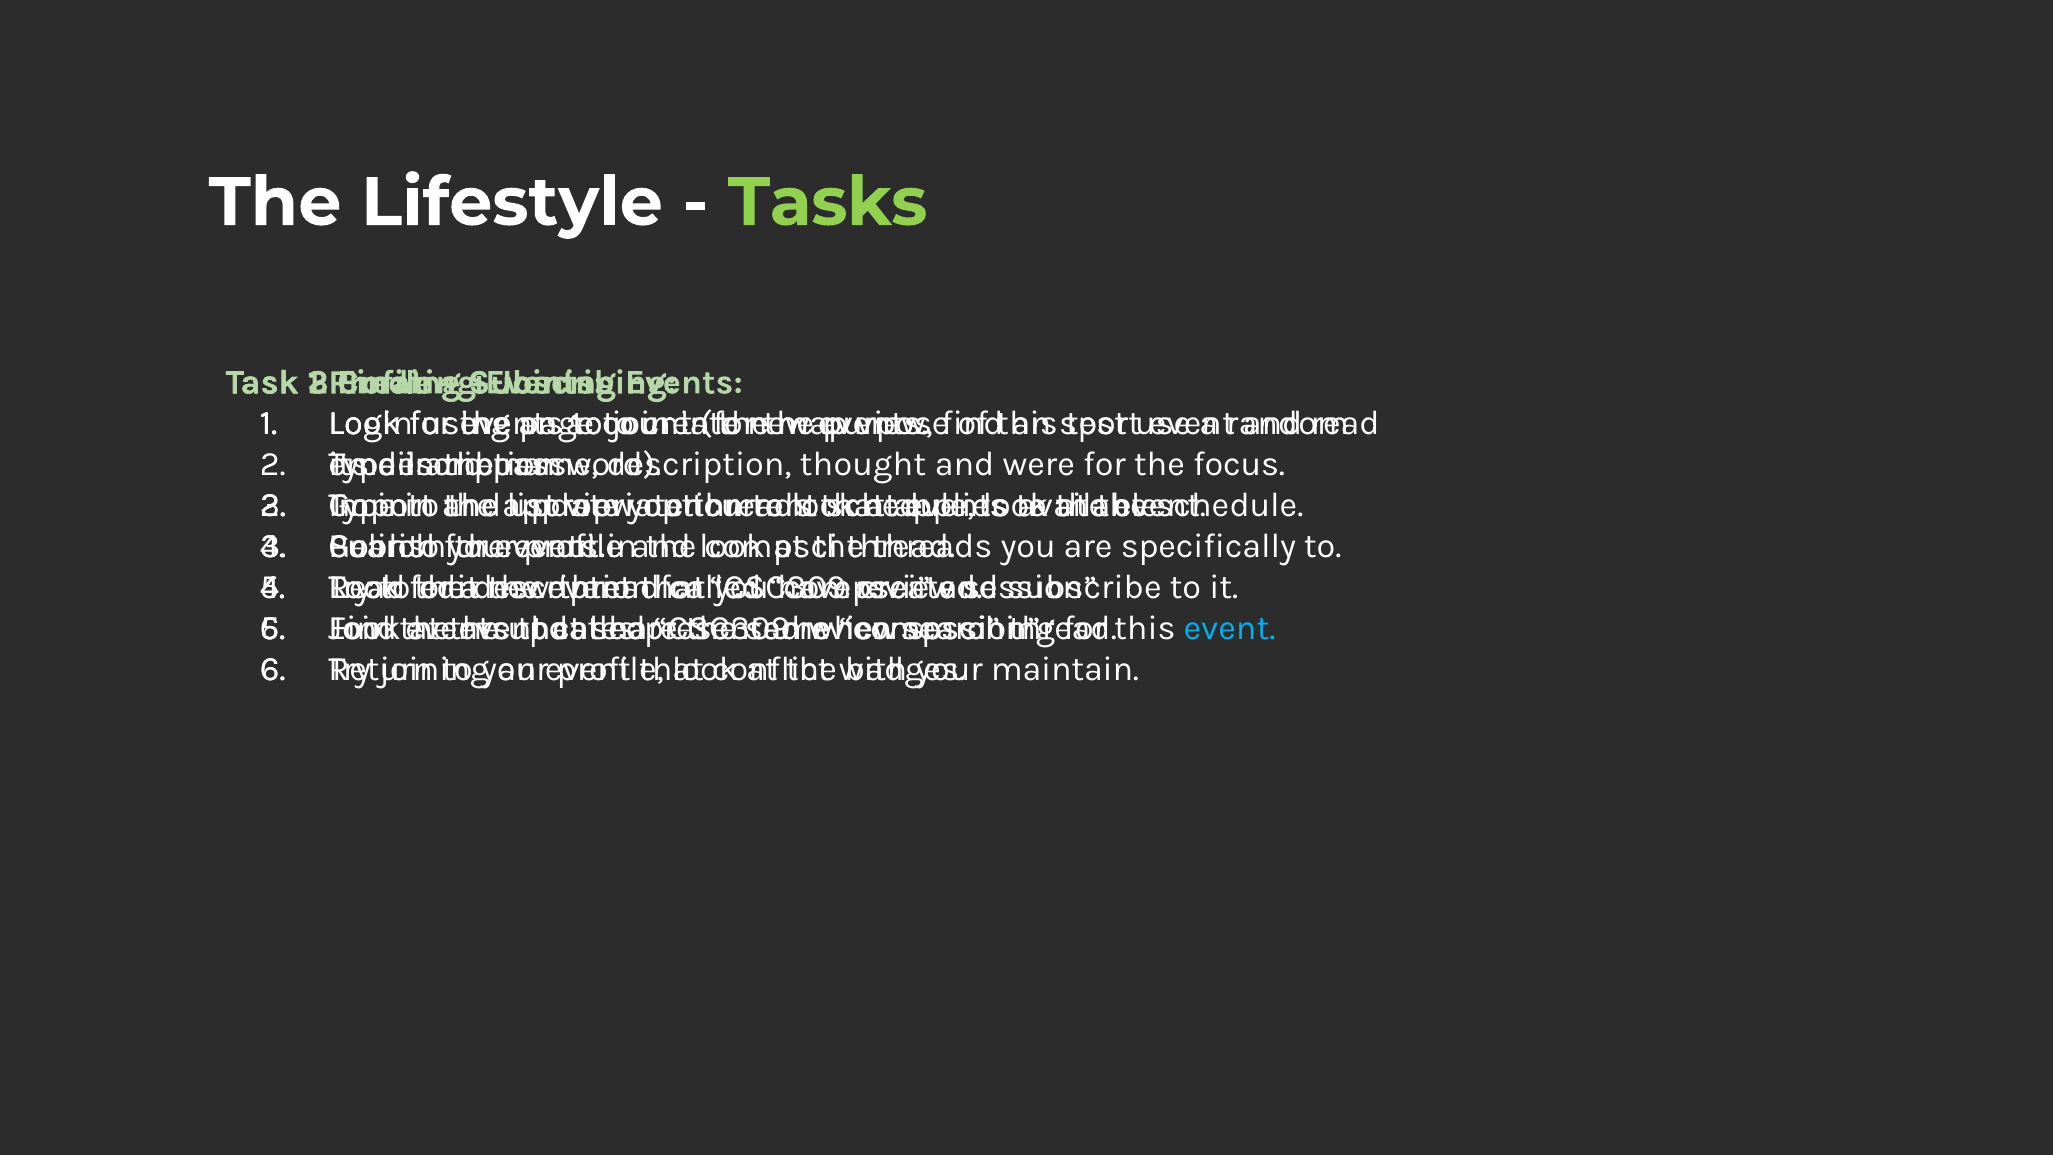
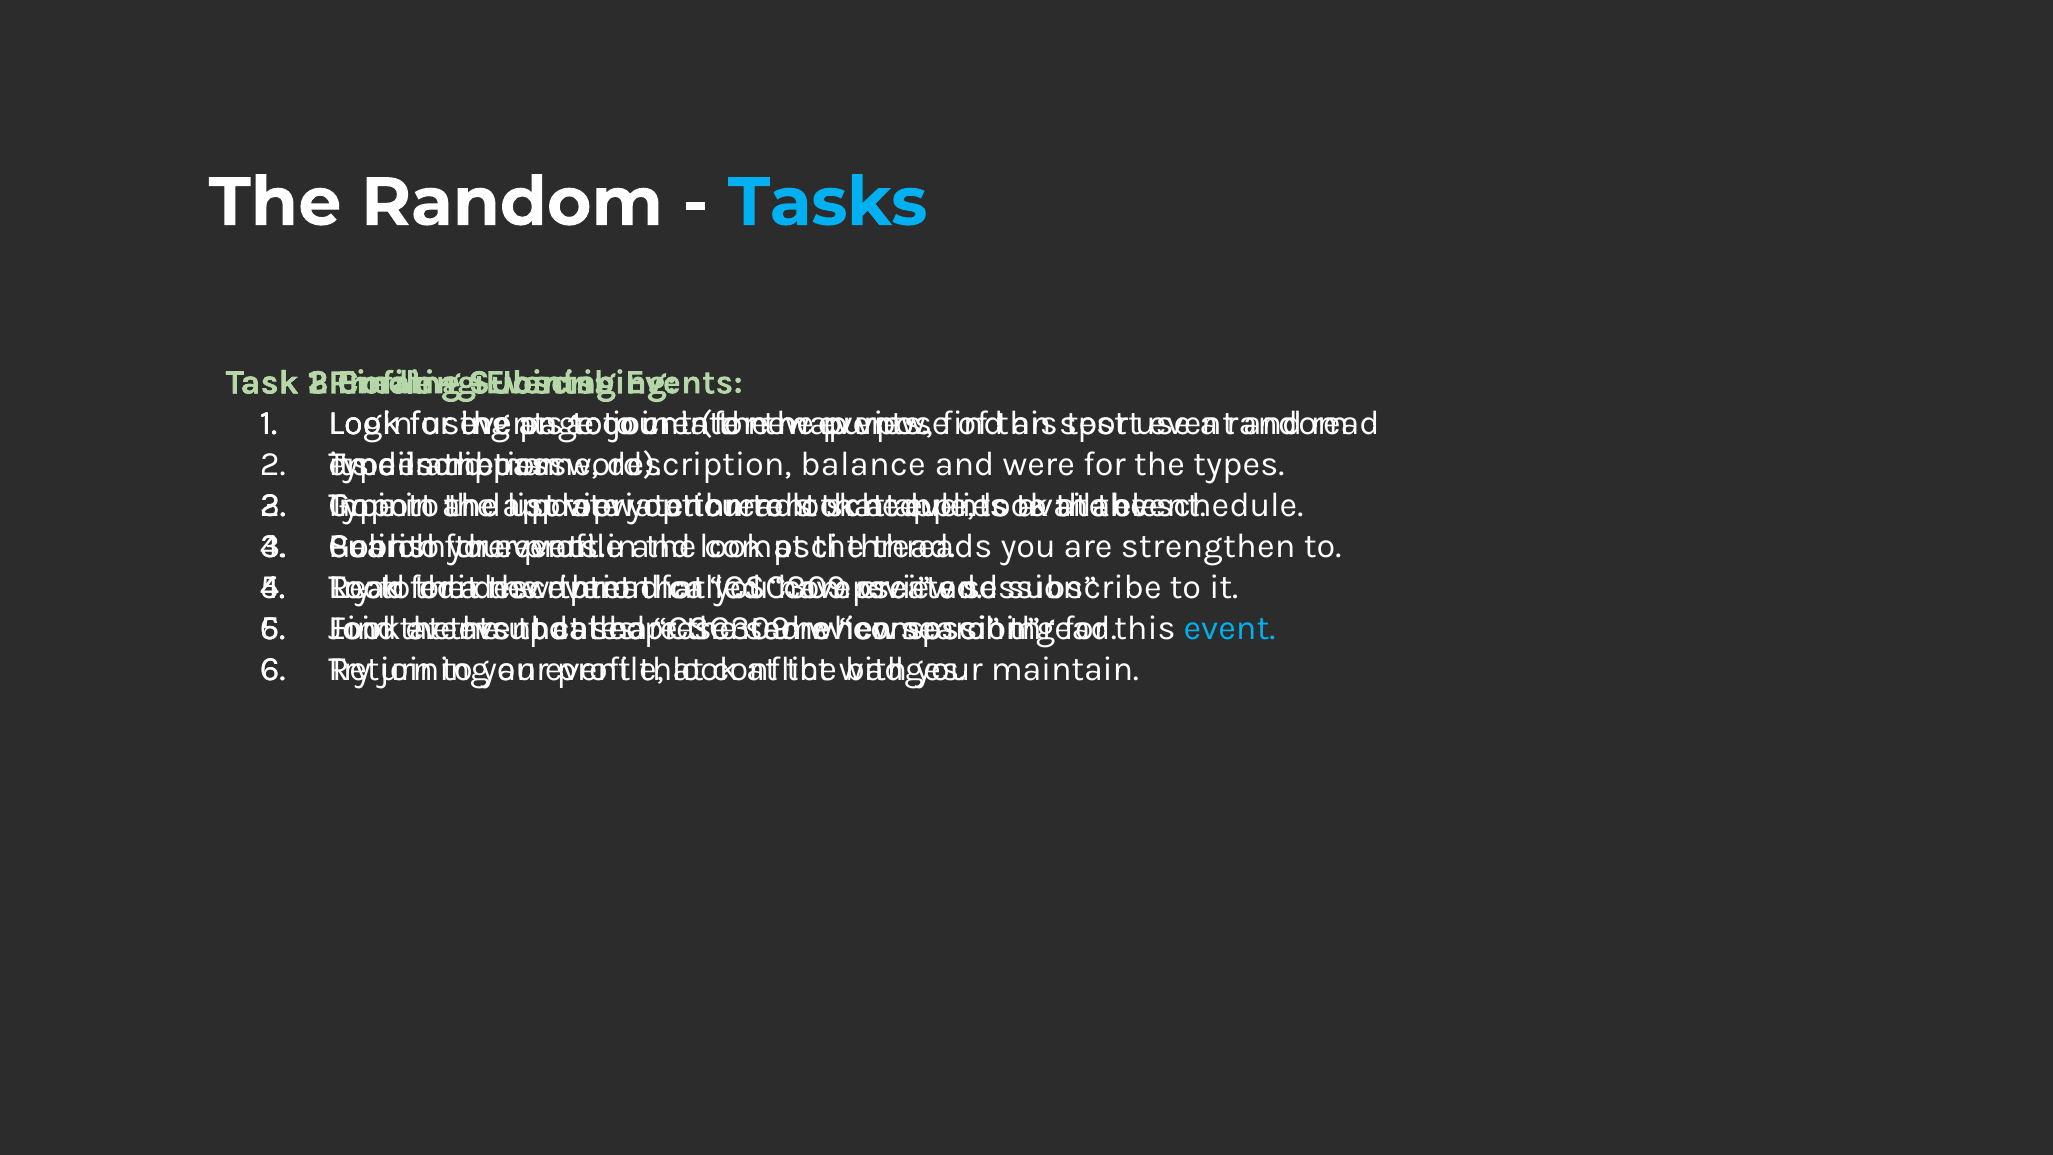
The Lifestyle: Lifestyle -> Random (512, 202)
Tasks colour: light green -> light blue (828, 202)
thought: thought -> balance (863, 464)
focus: focus -> types (1239, 464)
specifically: specifically -> strengthen (1208, 546)
